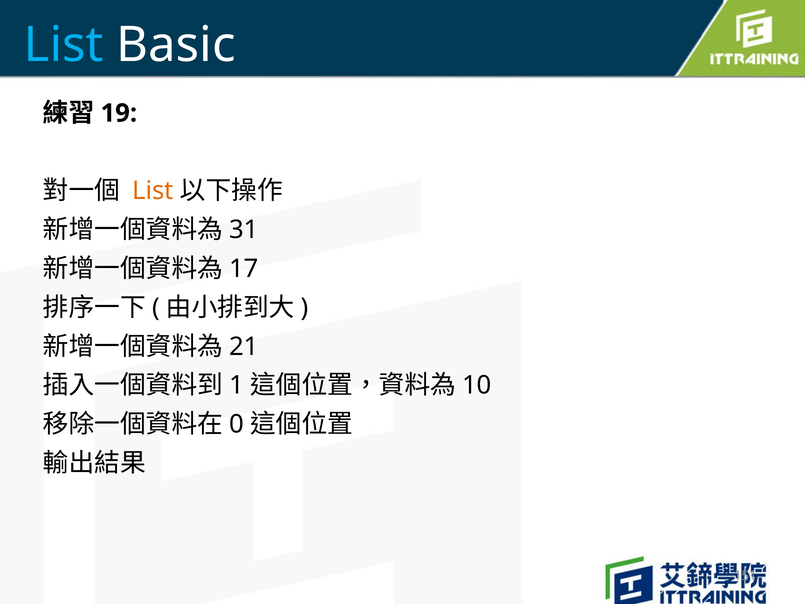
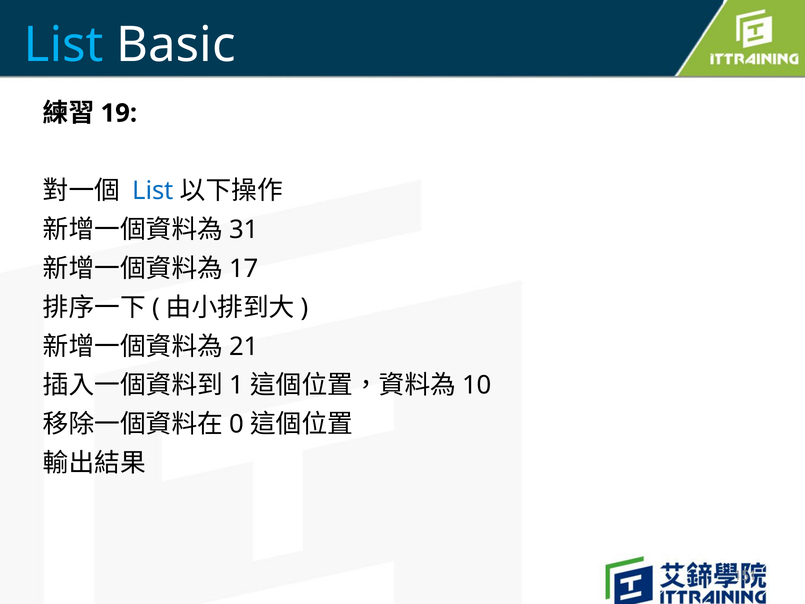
List colour: orange -> blue (153, 191)
